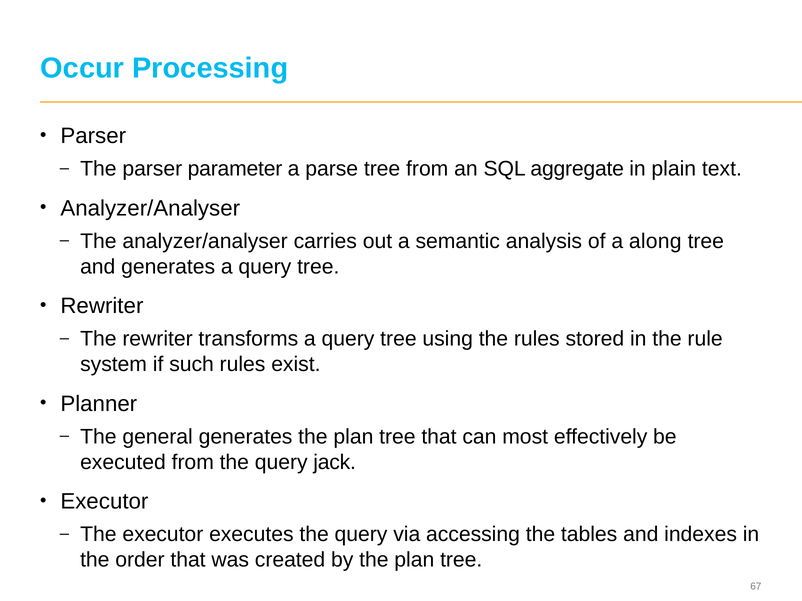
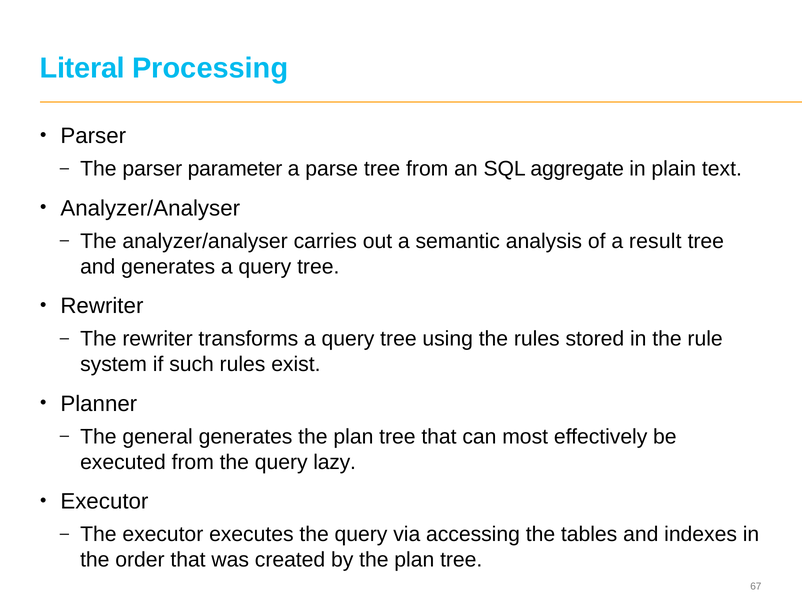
Occur: Occur -> Literal (82, 68)
along: along -> result (655, 241)
jack: jack -> lazy (335, 462)
